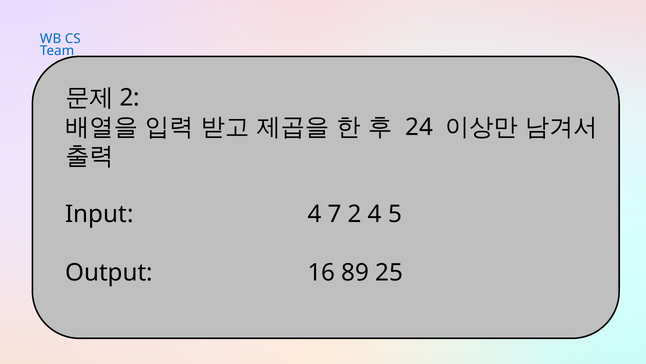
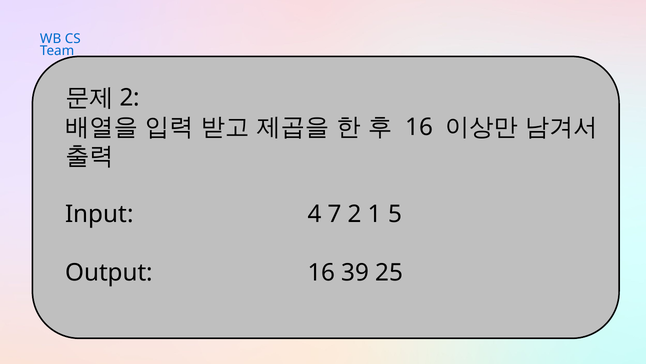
24: 24 -> 16 (419, 127)
2 4: 4 -> 1 (375, 214)
89: 89 -> 39 (355, 272)
